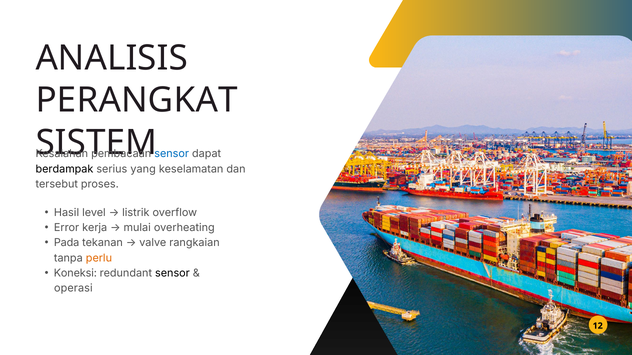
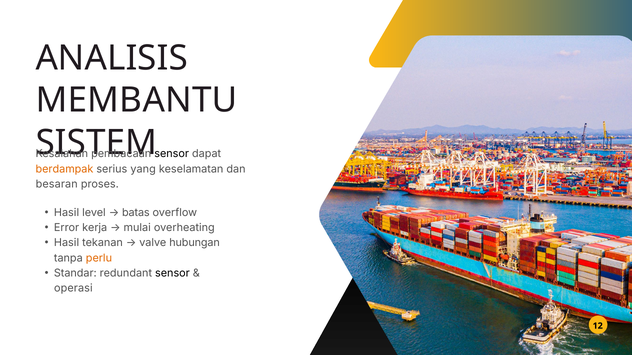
PERANGKAT: PERANGKAT -> MEMBANTU (137, 101)
sensor colour: blue -> black (172, 154)
berdampak colour: black -> orange (64, 169)
tersebut: tersebut -> besaran (57, 184)
listrik: listrik -> batas (136, 213)
Pada: Pada -> Hasil (67, 243)
rangkaian: rangkaian -> hubungan (195, 243)
Koneksi: Koneksi -> Standar (75, 273)
